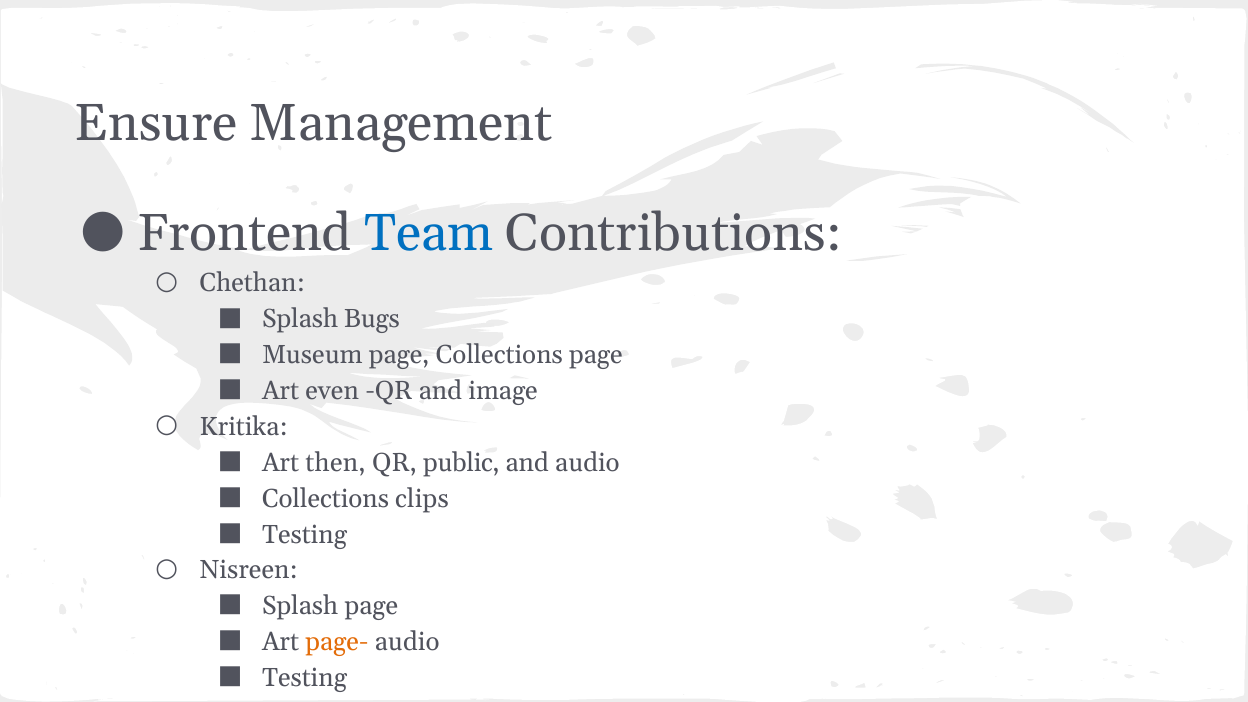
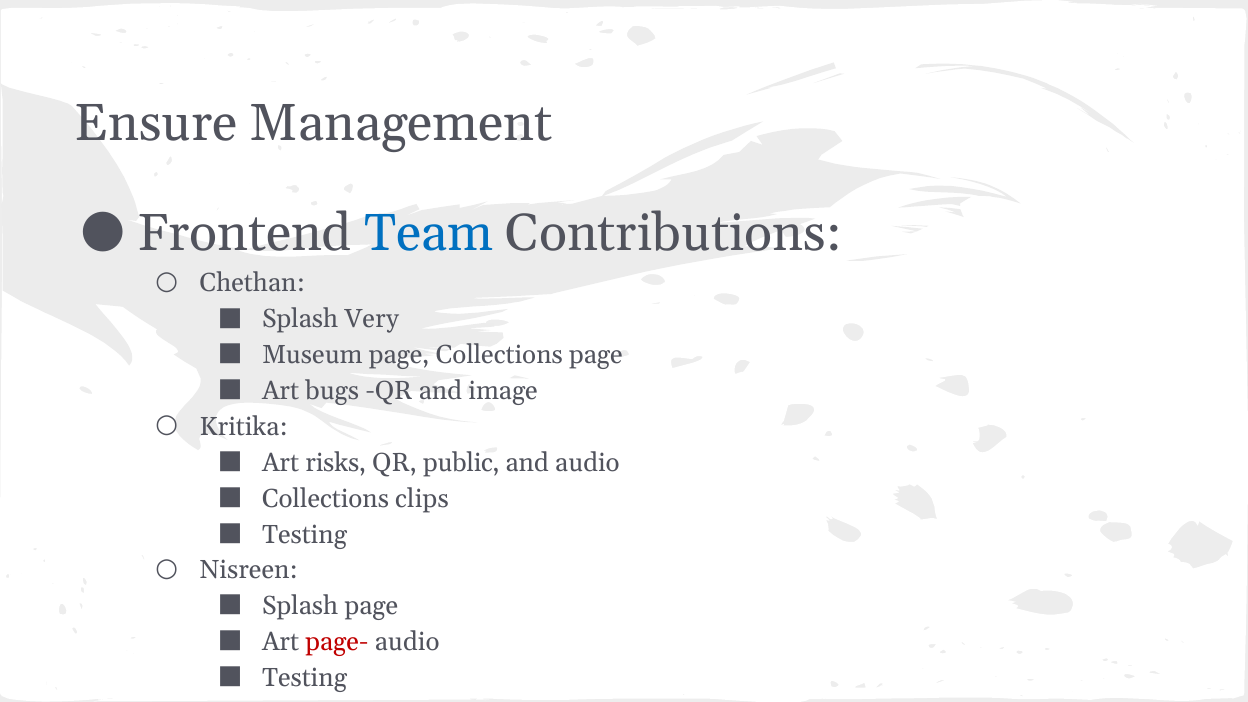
Bugs: Bugs -> Very (372, 319)
even: even -> bugs (332, 391)
then: then -> risks (336, 463)
page- colour: orange -> red (337, 642)
